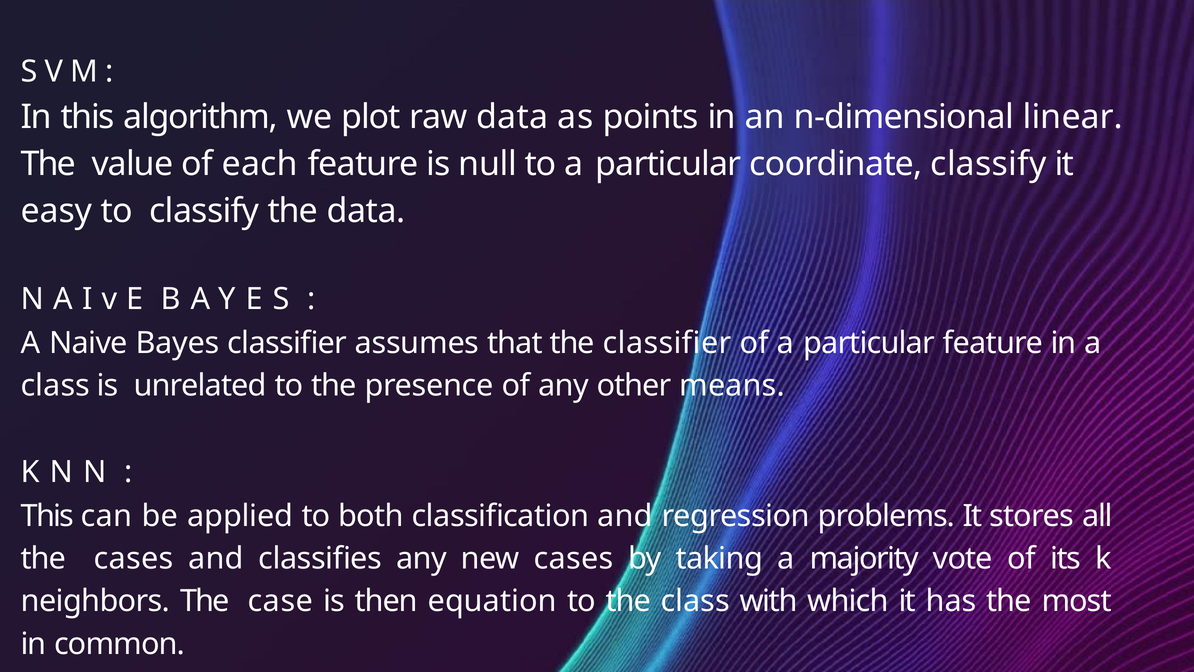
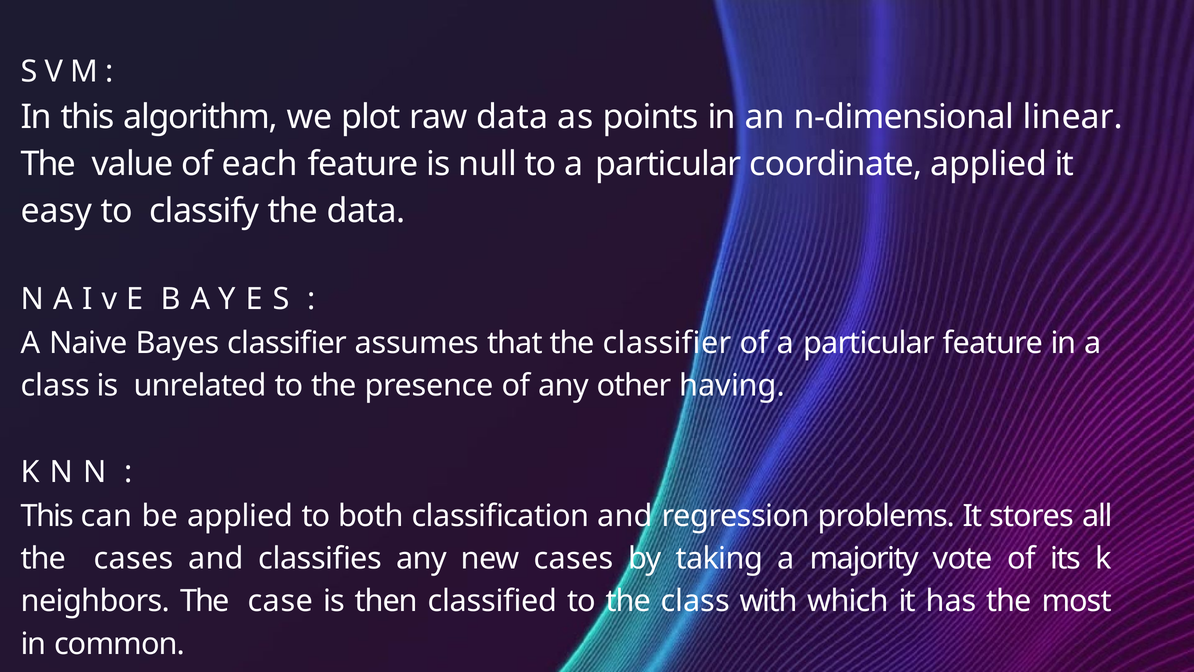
coordinate classify: classify -> applied (989, 164)
means: means -> having (732, 386)
equation: equation -> classified (492, 601)
